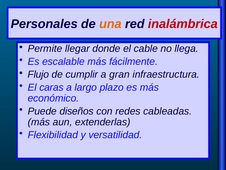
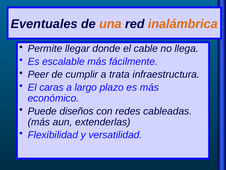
Personales: Personales -> Eventuales (44, 24)
inalámbrica colour: red -> orange (183, 24)
Flujo: Flujo -> Peer (38, 74)
gran: gran -> trata (119, 74)
